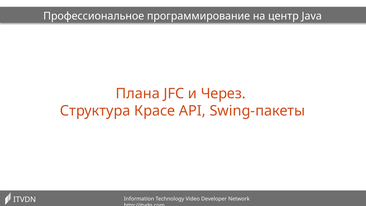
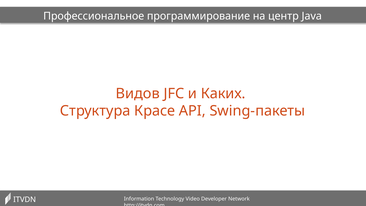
Плана: Плана -> Видов (138, 93)
Через: Через -> Каких (223, 93)
